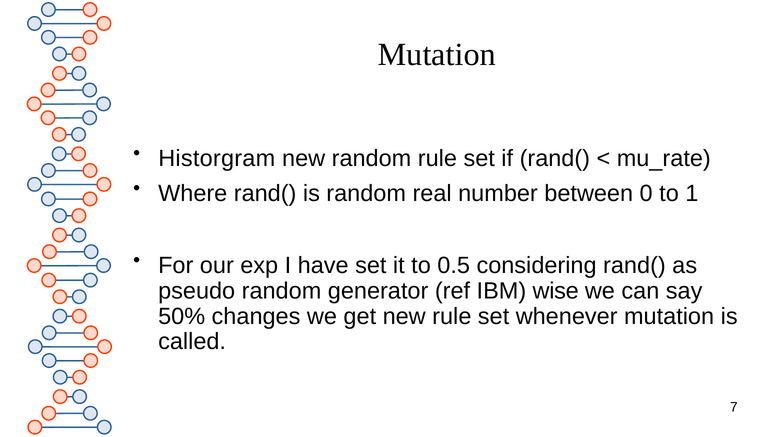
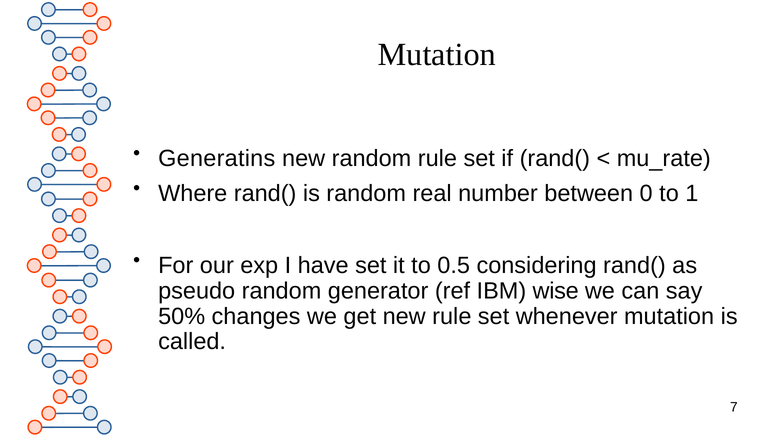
Historgram: Historgram -> Generatins (217, 159)
